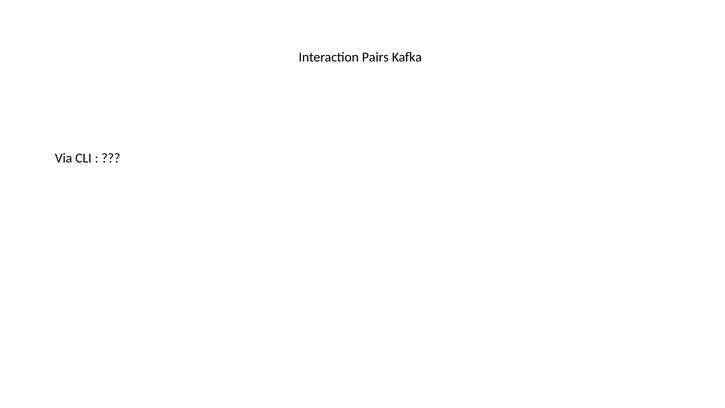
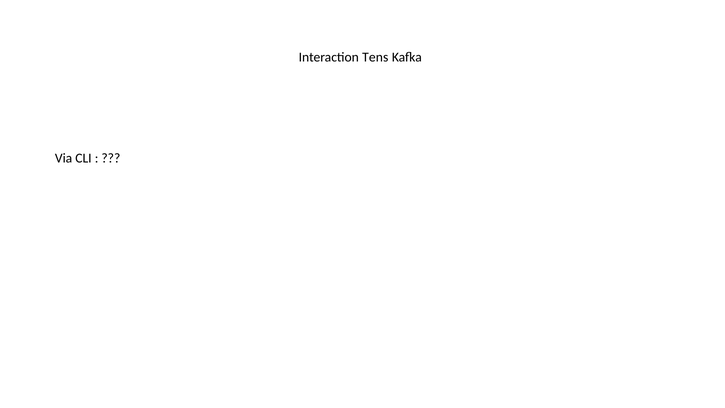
Pairs: Pairs -> Tens (375, 57)
